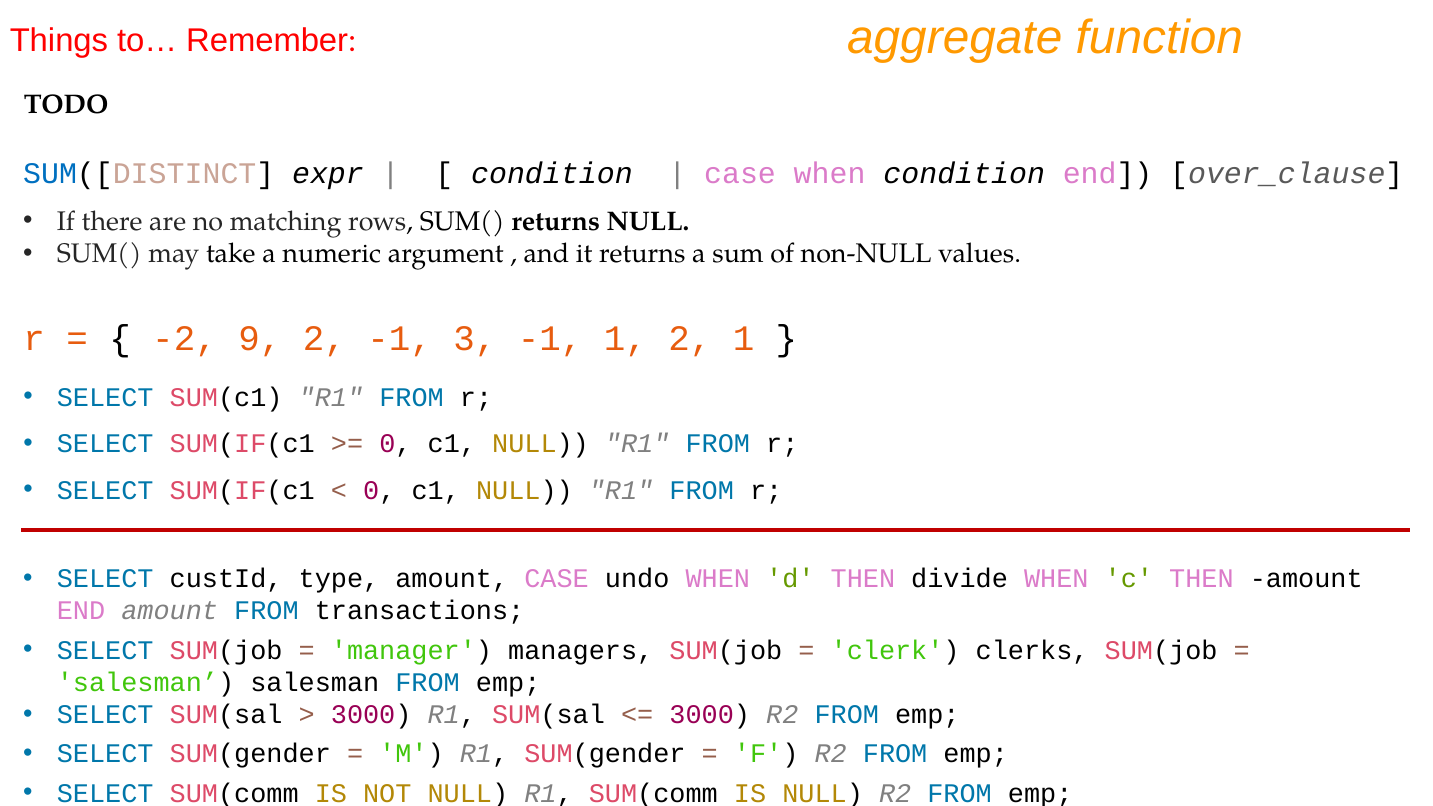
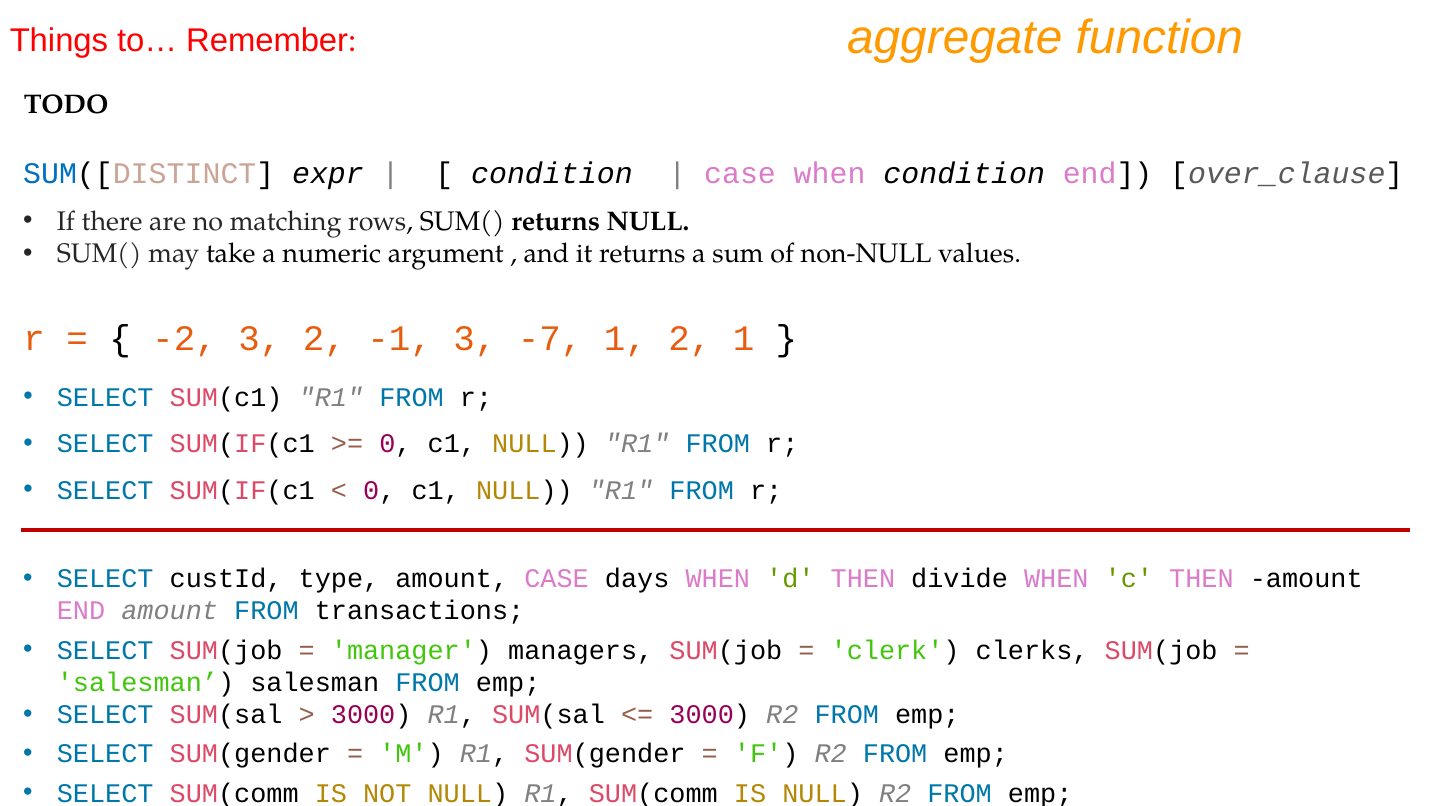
-2 9: 9 -> 3 (260, 339)
3 -1: -1 -> -7 (550, 339)
undo: undo -> days (637, 579)
